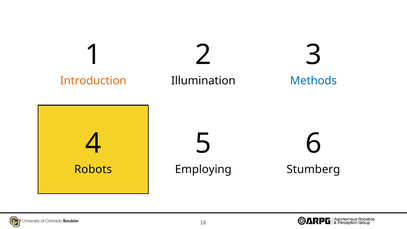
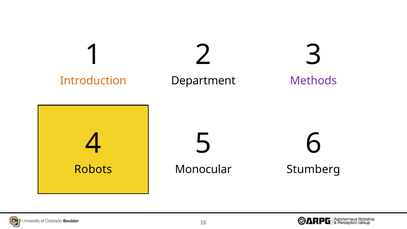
Illumination: Illumination -> Department (203, 81)
Methods colour: blue -> purple (313, 81)
Employing: Employing -> Monocular (203, 169)
